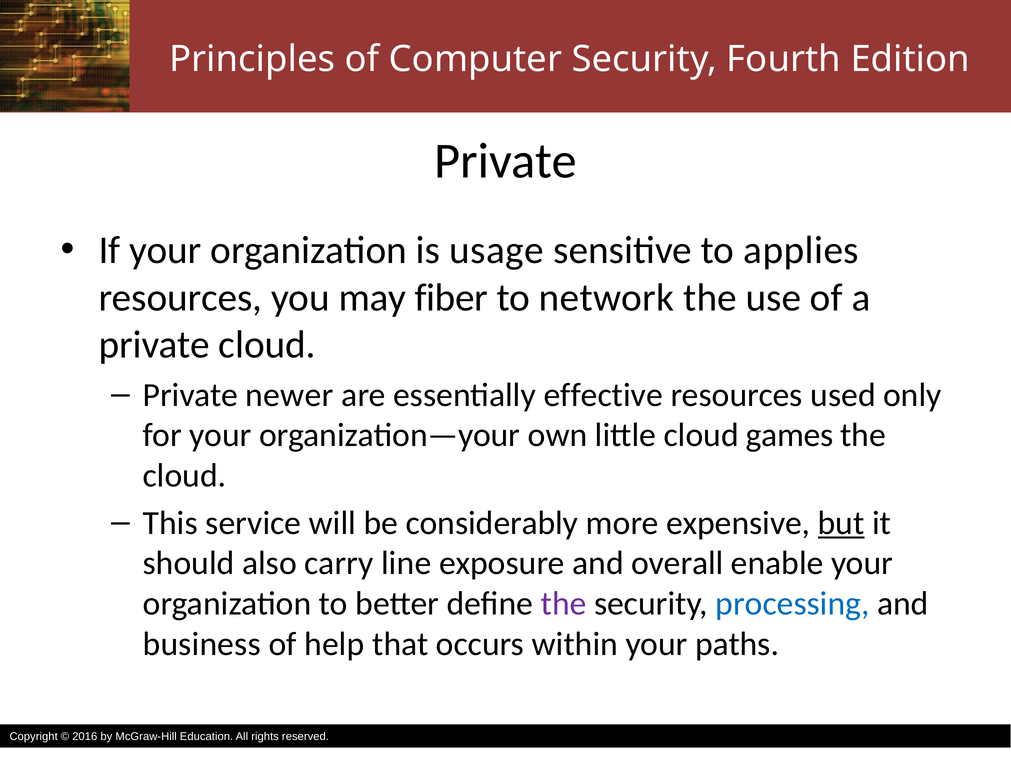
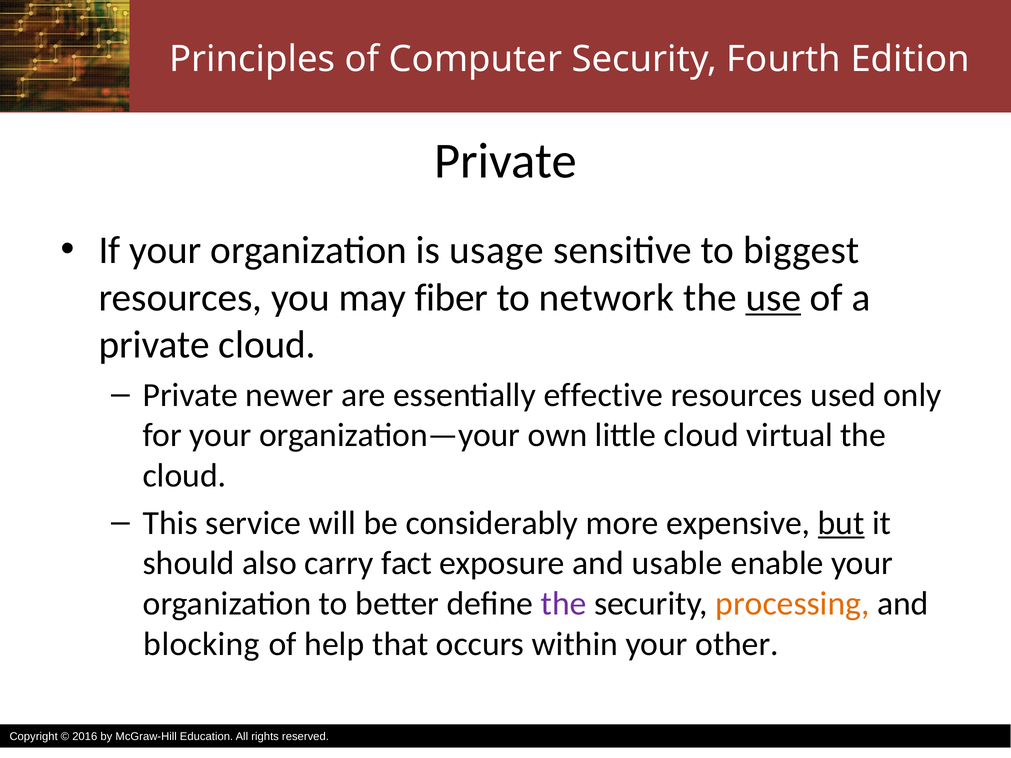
applies: applies -> biggest (801, 250)
use underline: none -> present (773, 298)
games: games -> virtual (790, 435)
line: line -> fact (407, 564)
overall: overall -> usable (677, 564)
processing colour: blue -> orange (792, 604)
business: business -> blocking (202, 644)
paths: paths -> other (737, 644)
